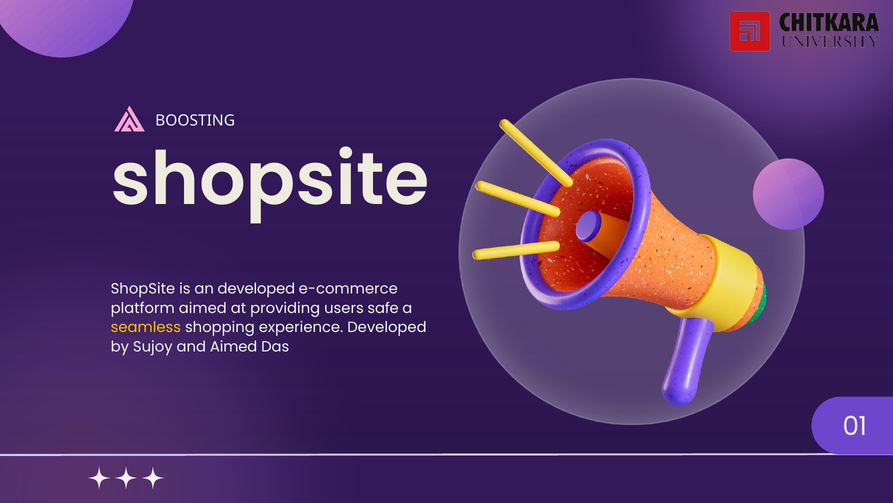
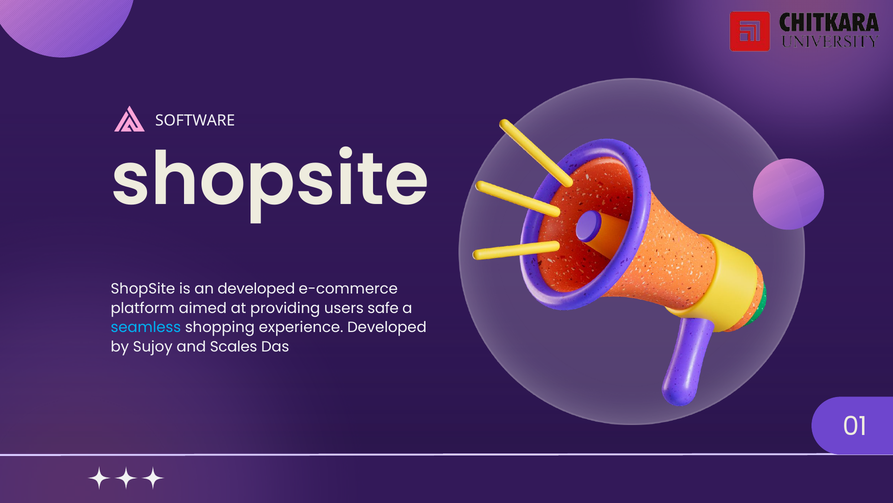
BOOSTING: BOOSTING -> SOFTWARE (195, 121)
seamless colour: yellow -> light blue (146, 327)
and Aimed: Aimed -> Scales (234, 346)
